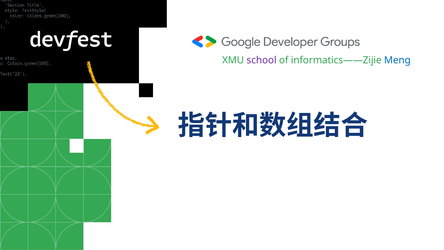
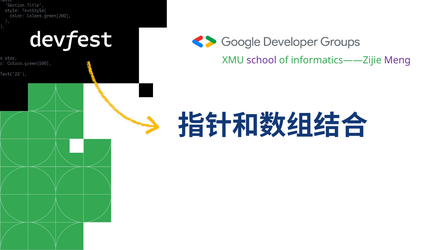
Meng colour: blue -> purple (397, 60)
